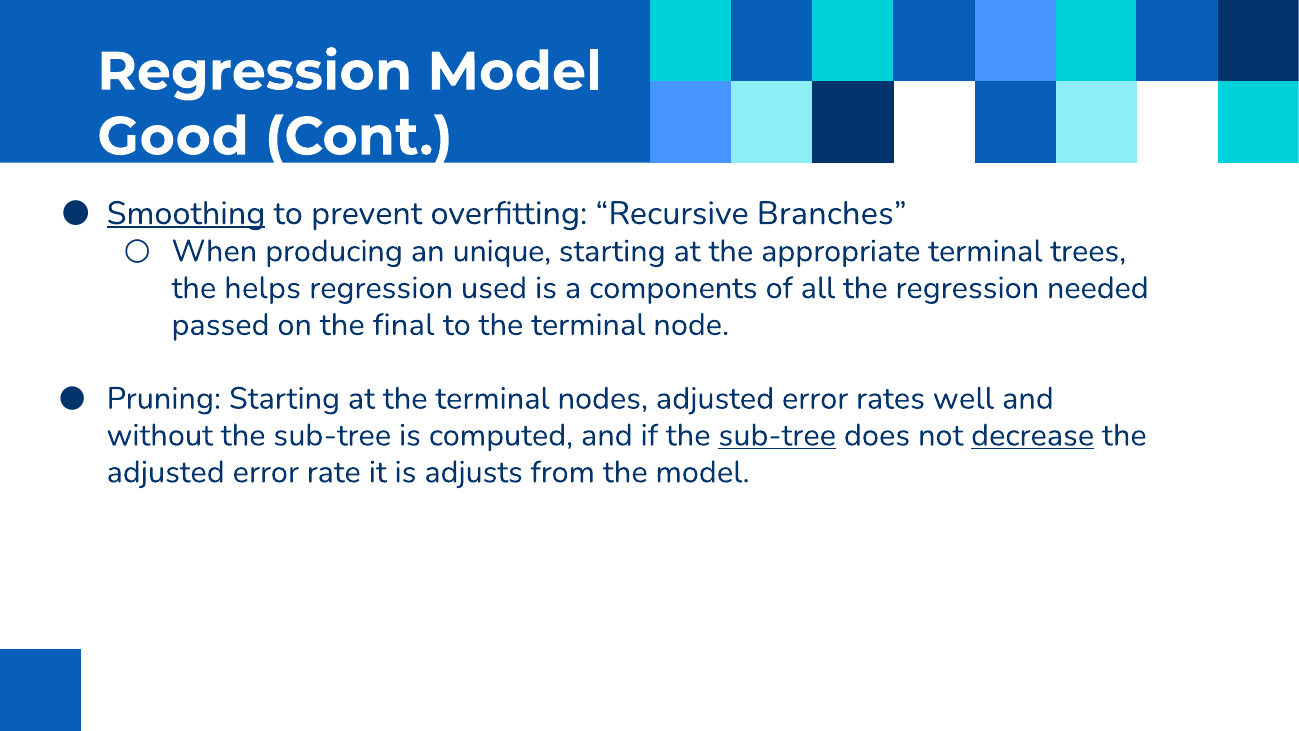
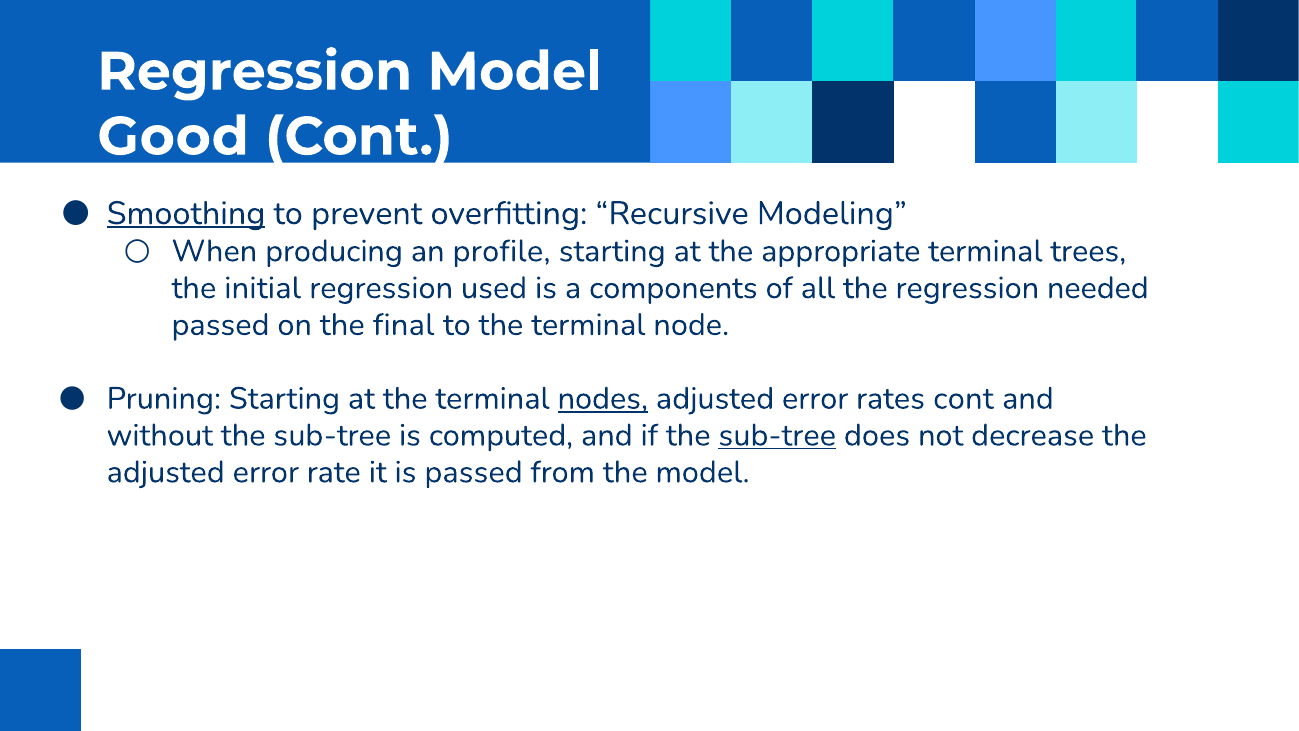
Branches: Branches -> Modeling (832, 213)
unique: unique -> profile (502, 251)
helps: helps -> initial (263, 288)
nodes underline: none -> present (603, 398)
rates well: well -> cont (963, 398)
decrease underline: present -> none (1033, 435)
is adjusts: adjusts -> passed (474, 472)
